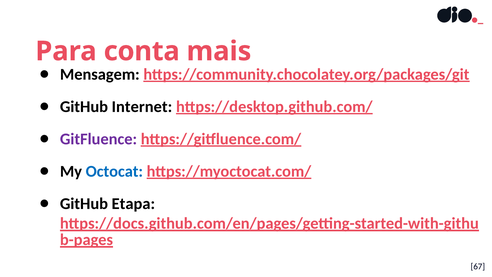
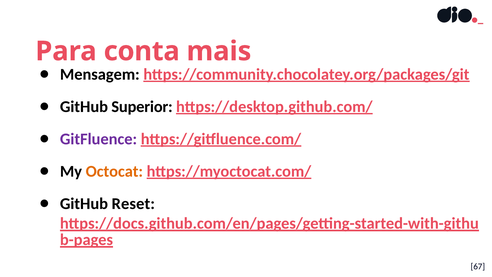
Internet: Internet -> Superior (142, 107)
Octocat colour: blue -> orange (114, 171)
Etapa: Etapa -> Reset (133, 203)
